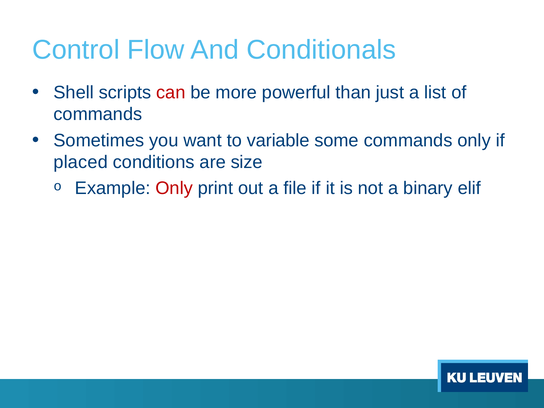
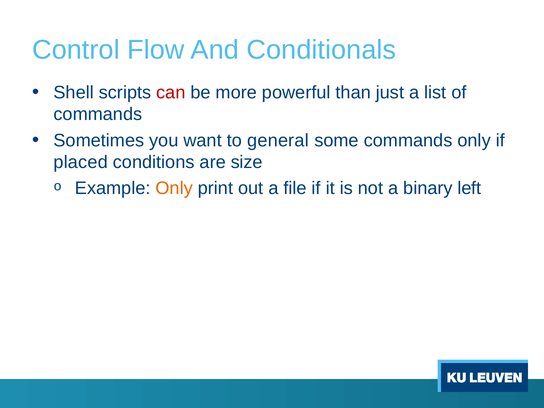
variable: variable -> general (278, 140)
Only colour: red -> orange (174, 188)
elif: elif -> left (469, 188)
